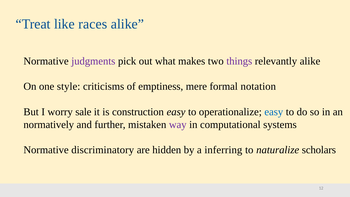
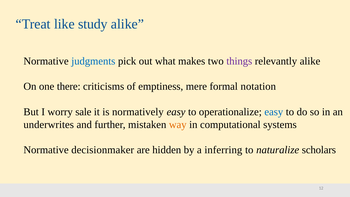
races: races -> study (93, 24)
judgments colour: purple -> blue (93, 61)
style: style -> there (69, 86)
construction: construction -> normatively (138, 112)
normatively: normatively -> underwrites (49, 124)
way colour: purple -> orange (178, 124)
discriminatory: discriminatory -> decisionmaker (103, 150)
